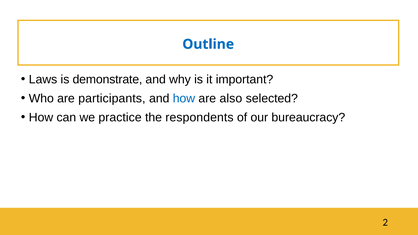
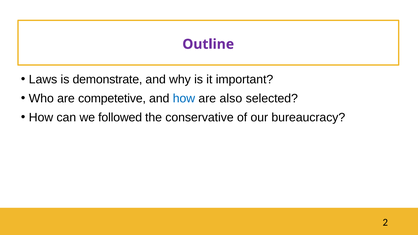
Outline colour: blue -> purple (208, 44)
participants: participants -> competetive (112, 99)
practice: practice -> followed (120, 118)
respondents: respondents -> conservative (200, 118)
